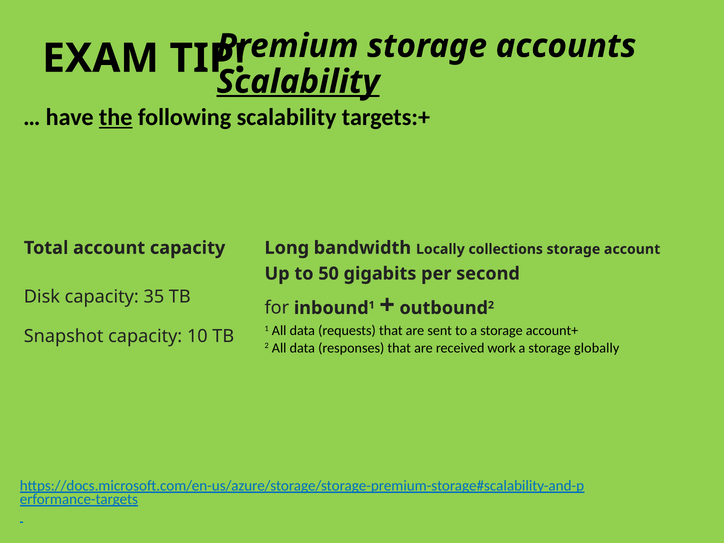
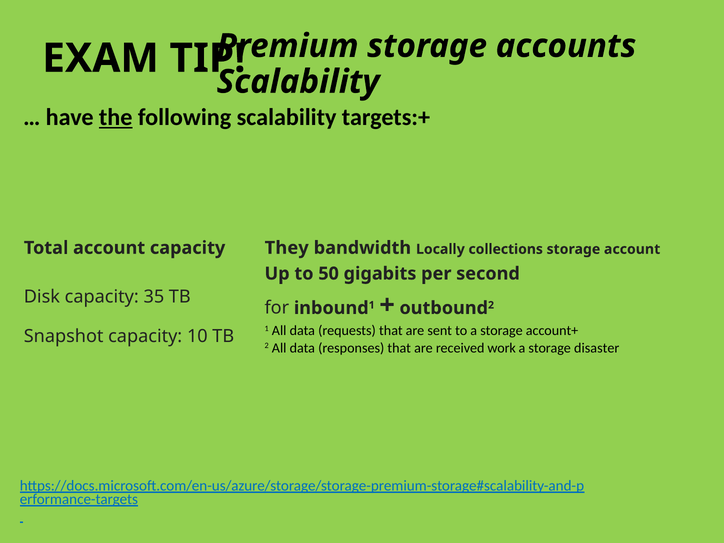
Scalability underline: present -> none (298, 82)
Long: Long -> They (287, 248)
globally: globally -> disaster (597, 348)
